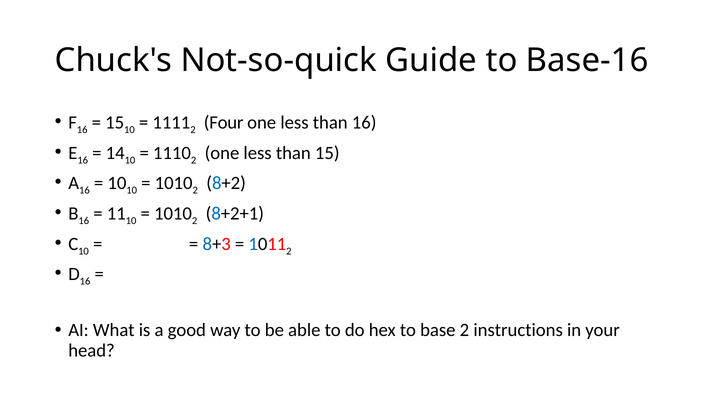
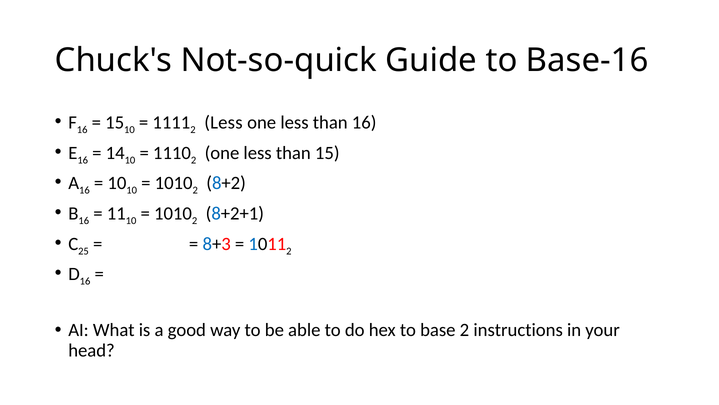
2 Four: Four -> Less (223, 122)
10: 10 -> 25 (83, 251)
